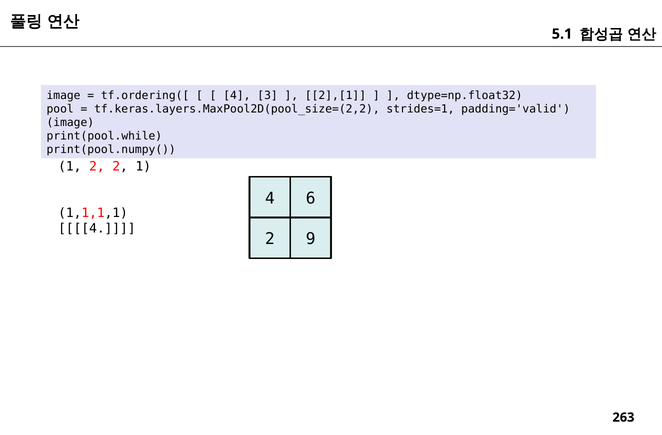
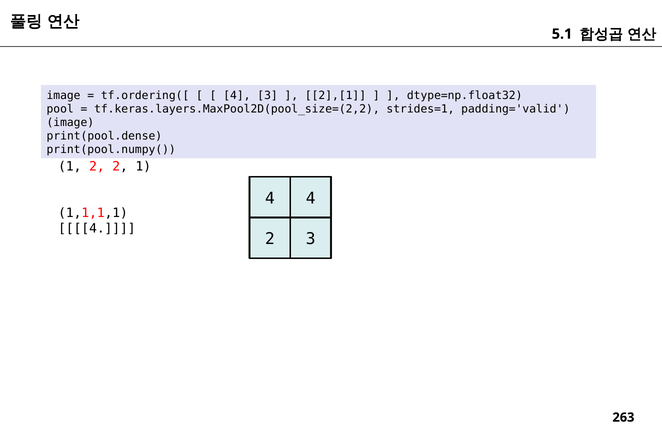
print(pool.while: print(pool.while -> print(pool.dense (104, 136)
6: 6 -> 4 (311, 198)
2 9: 9 -> 3 (311, 239)
